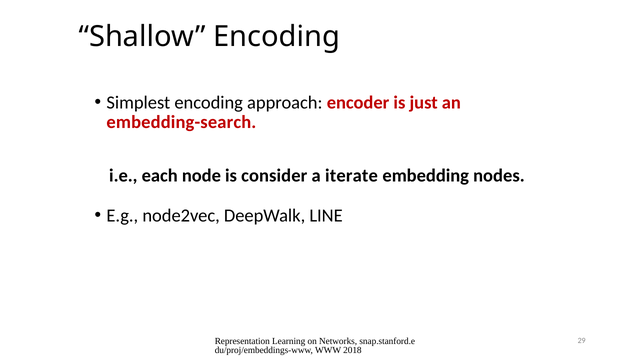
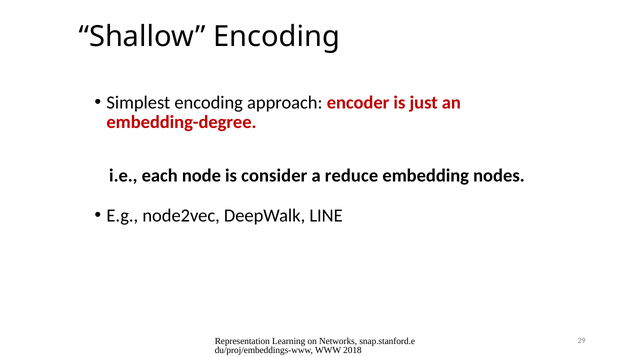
embedding-search: embedding-search -> embedding-degree (181, 122)
iterate: iterate -> reduce (352, 175)
